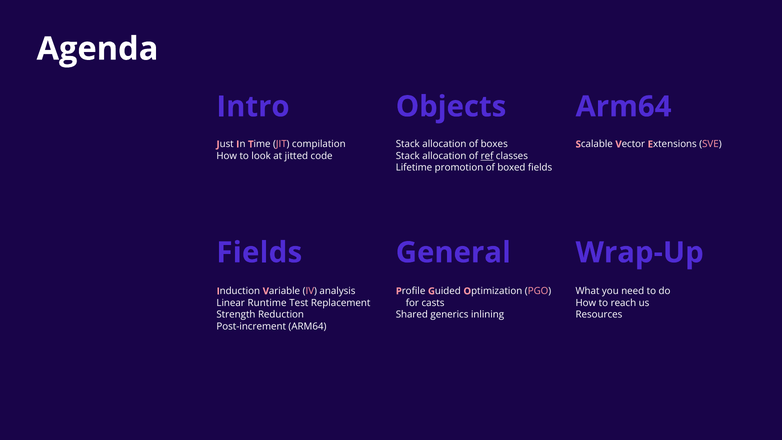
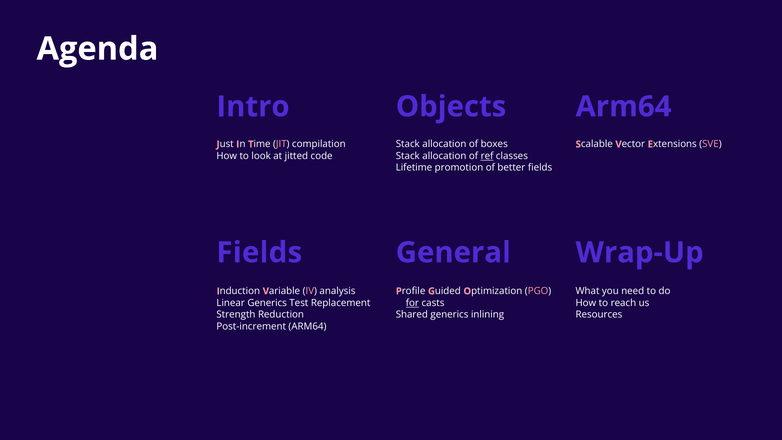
boxed: boxed -> better (511, 168)
Linear Runtime: Runtime -> Generics (267, 303)
for underline: none -> present (412, 303)
